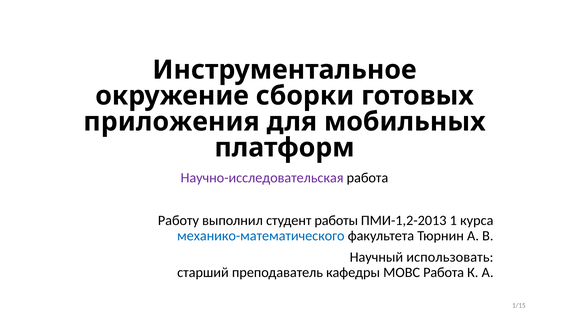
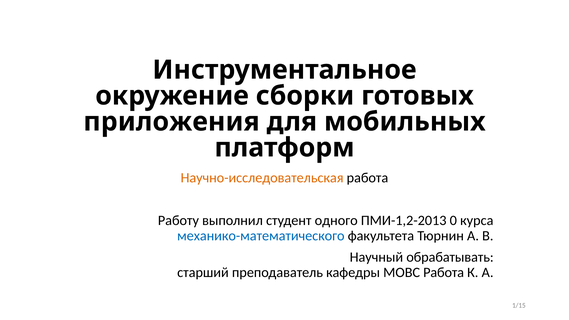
Научно-исследовательская colour: purple -> orange (262, 178)
работы: работы -> одного (336, 220)
1: 1 -> 0 (453, 220)
использовать: использовать -> обрабатывать (450, 257)
